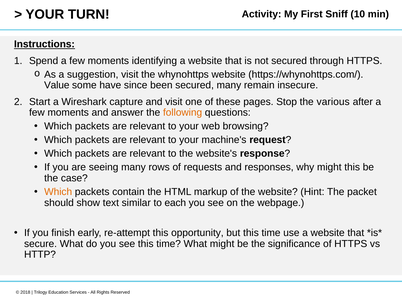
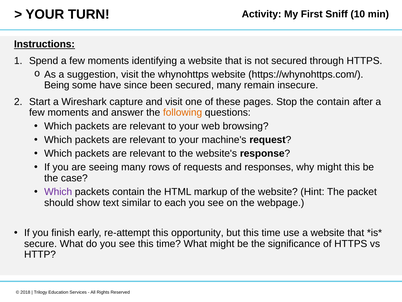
Value: Value -> Being (57, 85)
the various: various -> contain (333, 102)
Which colour: orange -> purple (58, 192)
